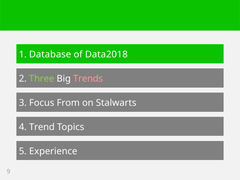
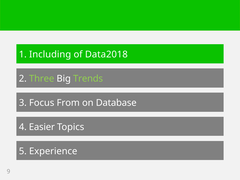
Database: Database -> Including (50, 54)
Trends colour: pink -> light green (88, 79)
Stalwarts: Stalwarts -> Database (116, 103)
Trend: Trend -> Easier (42, 127)
